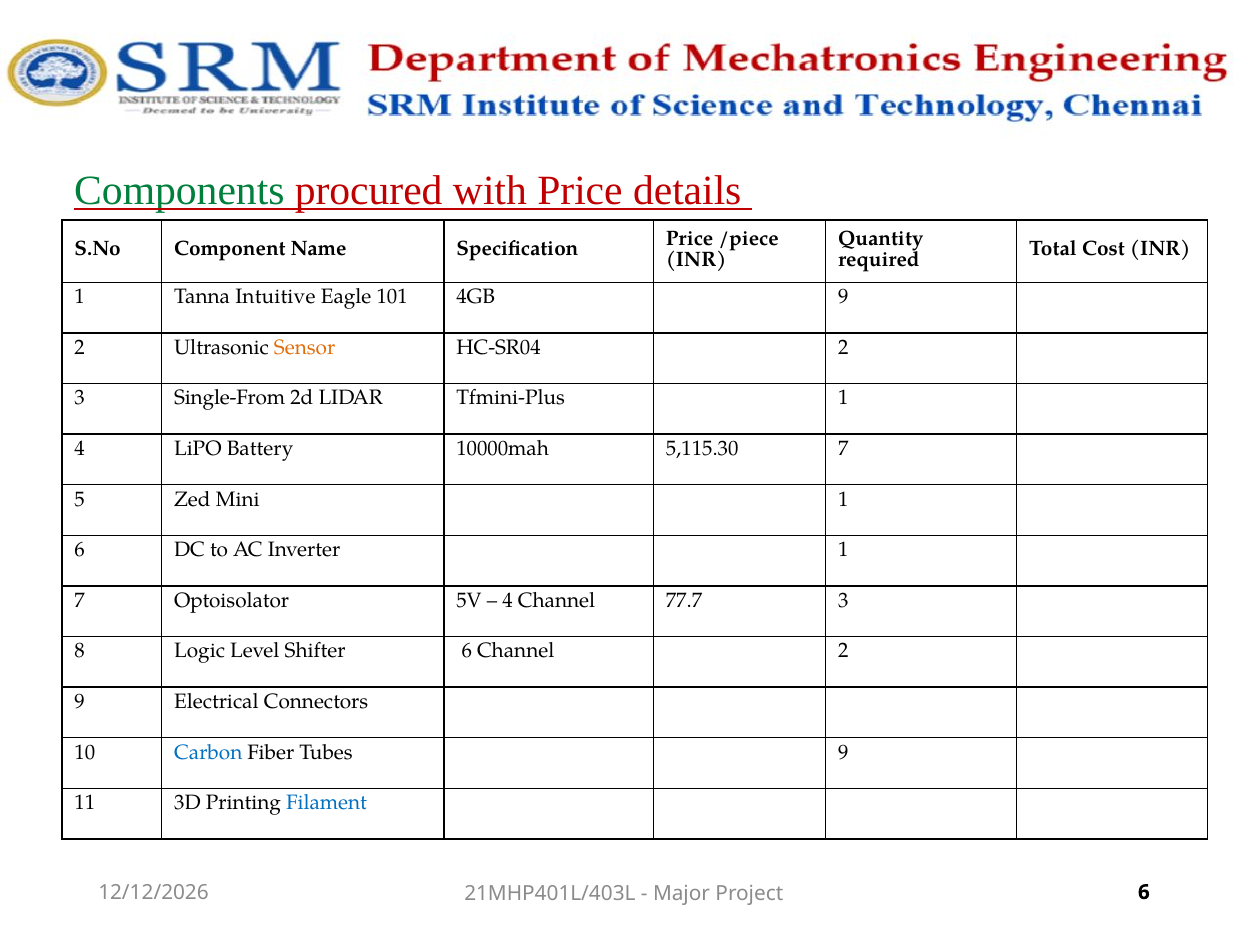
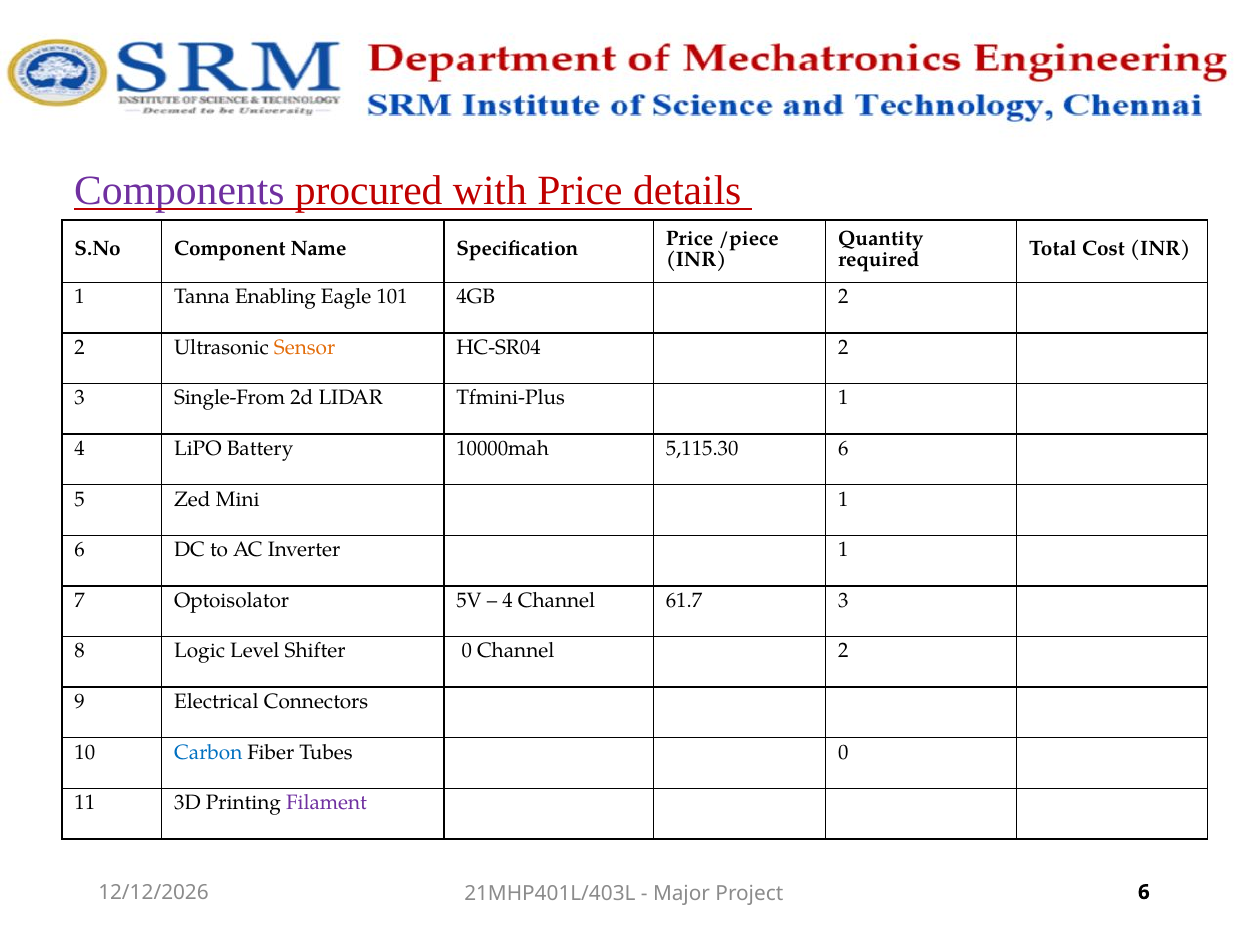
Components colour: green -> purple (179, 190)
Intuitive: Intuitive -> Enabling (276, 297)
4GB 9: 9 -> 2 (843, 297)
5,115.30 7: 7 -> 6 (843, 449)
77.7: 77.7 -> 61.7 (684, 600)
Shifter 6: 6 -> 0 (467, 651)
Tubes 9: 9 -> 0 (843, 752)
Filament colour: blue -> purple (327, 803)
